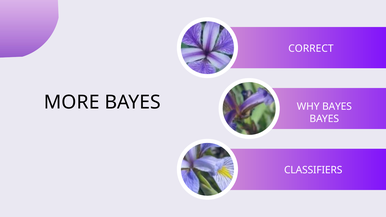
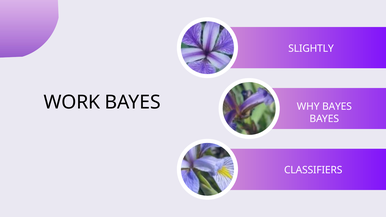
CORRECT: CORRECT -> SLIGHTLY (311, 49)
MORE: MORE -> WORK (72, 102)
